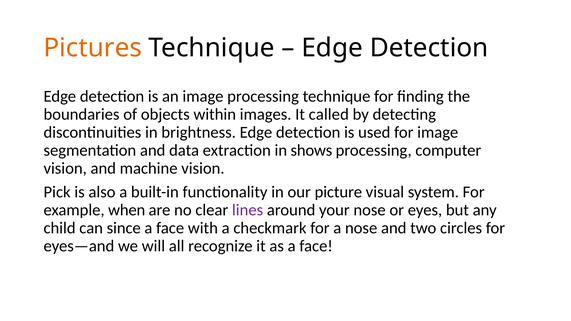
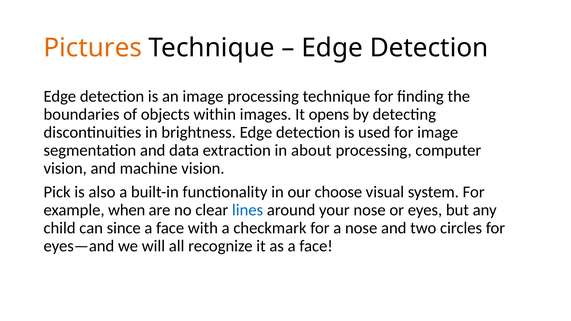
called: called -> opens (329, 114)
shows: shows -> about (311, 150)
picture: picture -> choose (338, 192)
lines colour: purple -> blue (248, 210)
